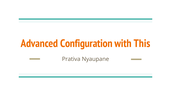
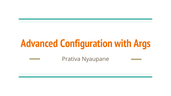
This: This -> Args (142, 44)
